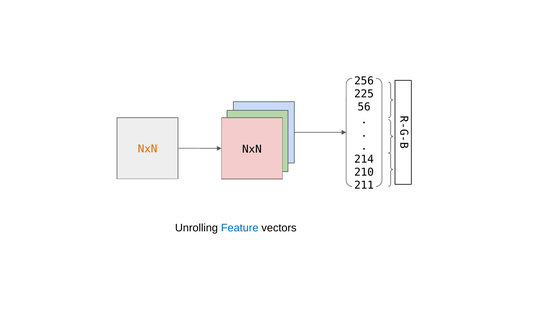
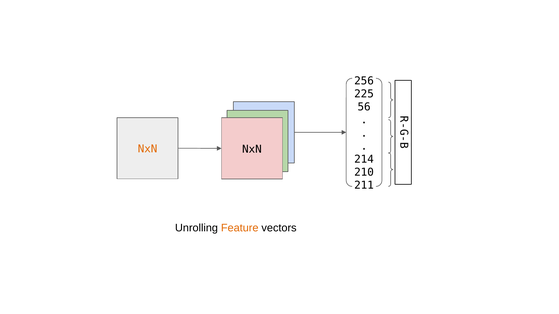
Feature colour: blue -> orange (240, 228)
